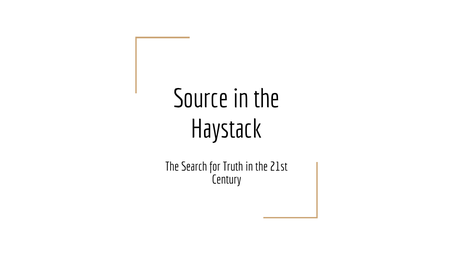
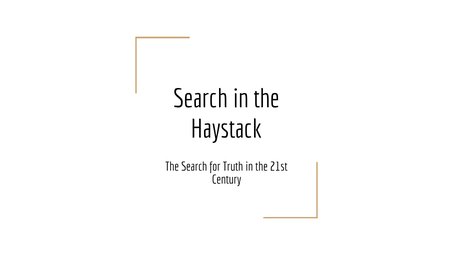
Source: Source -> Search (201, 99)
